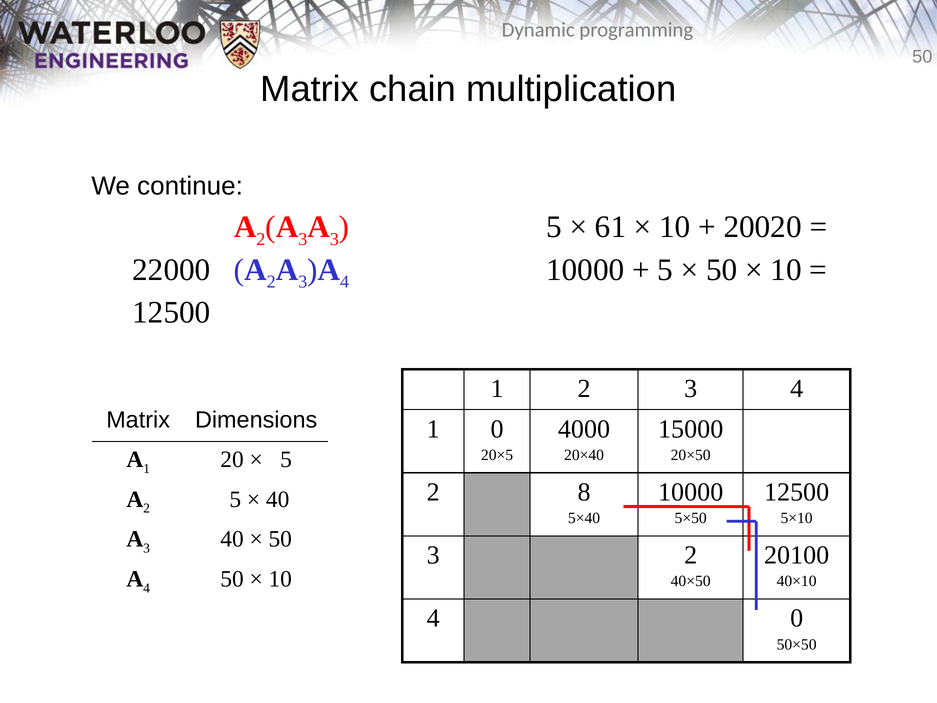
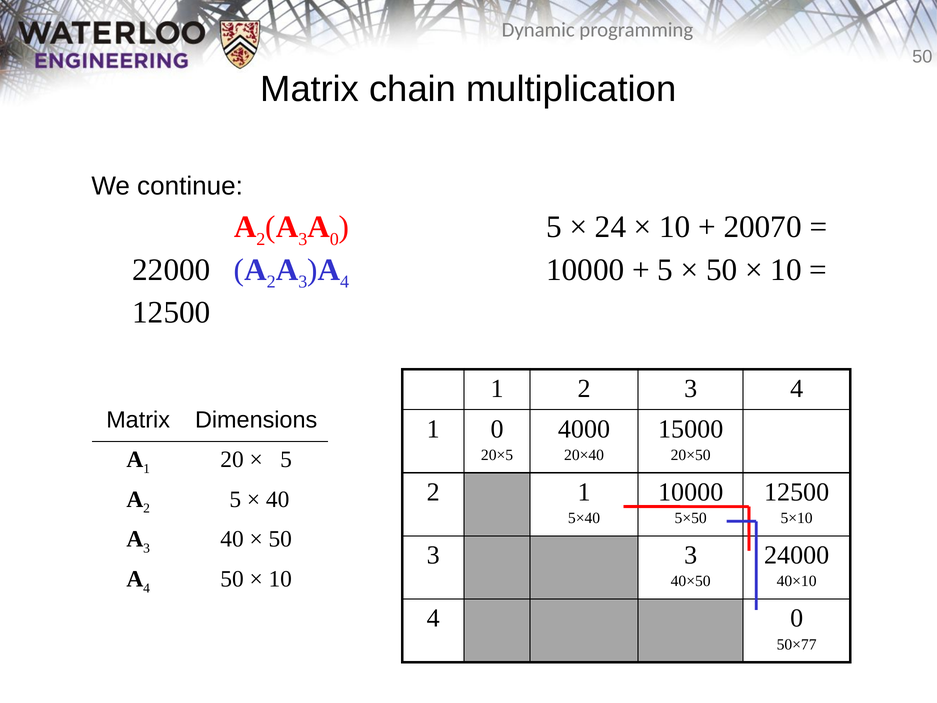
3: 3 -> 0 (334, 239)
61: 61 -> 24 (611, 227)
20020: 20020 -> 20070 (763, 227)
2 8: 8 -> 1 (584, 492)
3 2: 2 -> 3 (691, 555)
20100: 20100 -> 24000 (797, 555)
50×50: 50×50 -> 50×77 (797, 644)
